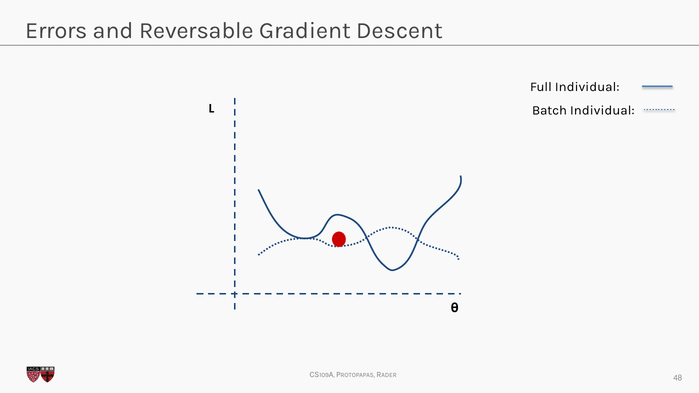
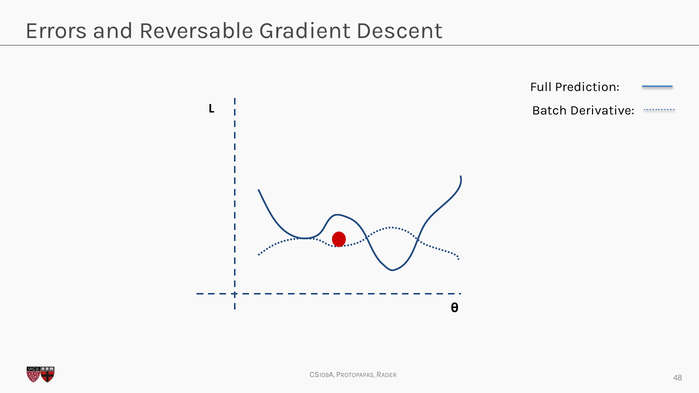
Full Individual: Individual -> Prediction (587, 87)
Batch Individual: Individual -> Derivative (602, 110)
